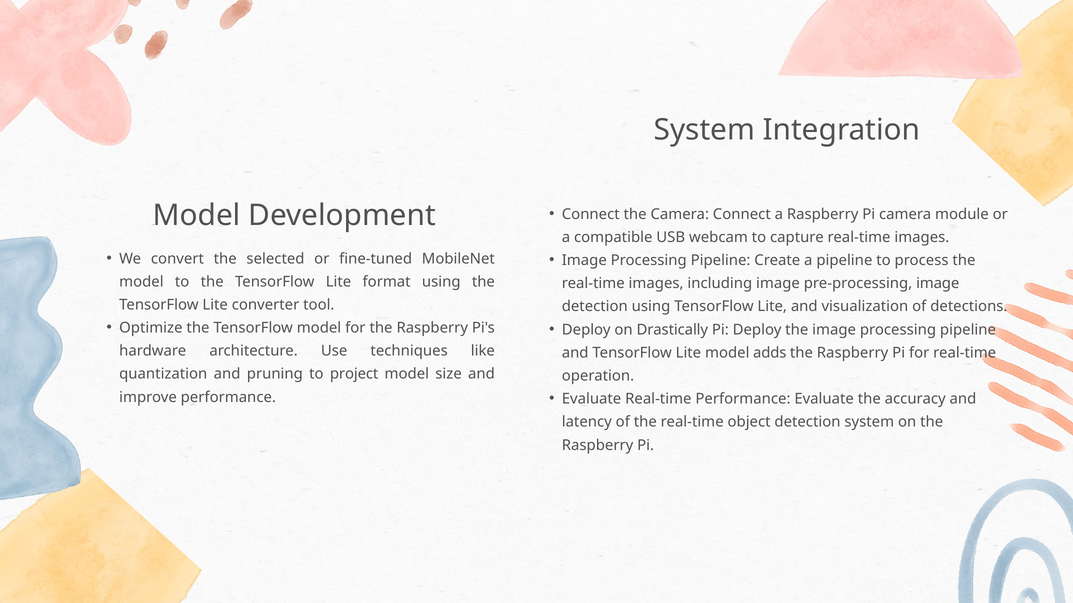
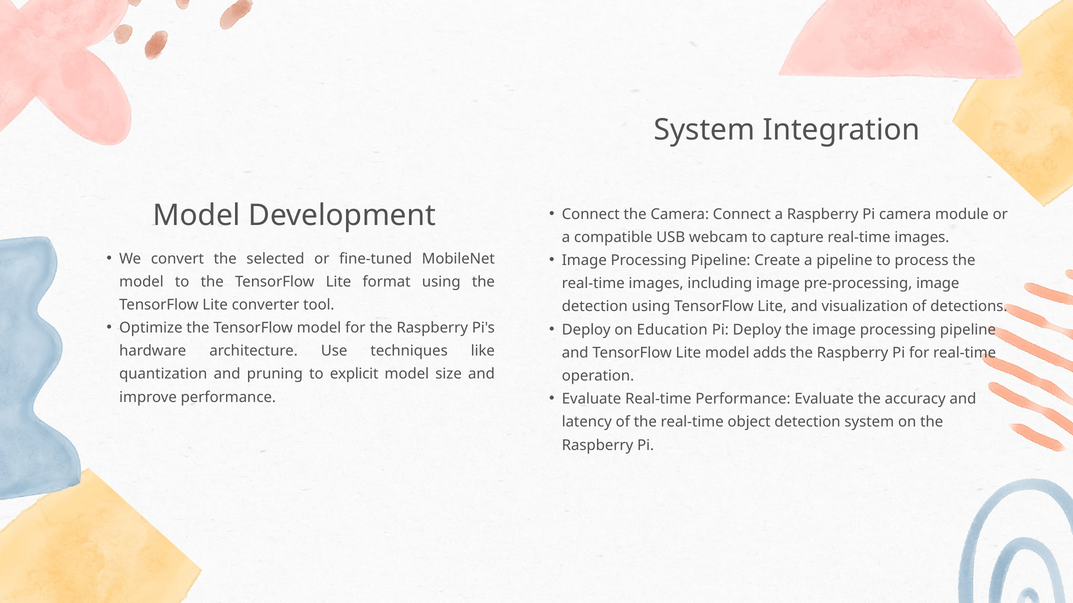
Drastically: Drastically -> Education (672, 330)
project: project -> explicit (354, 374)
